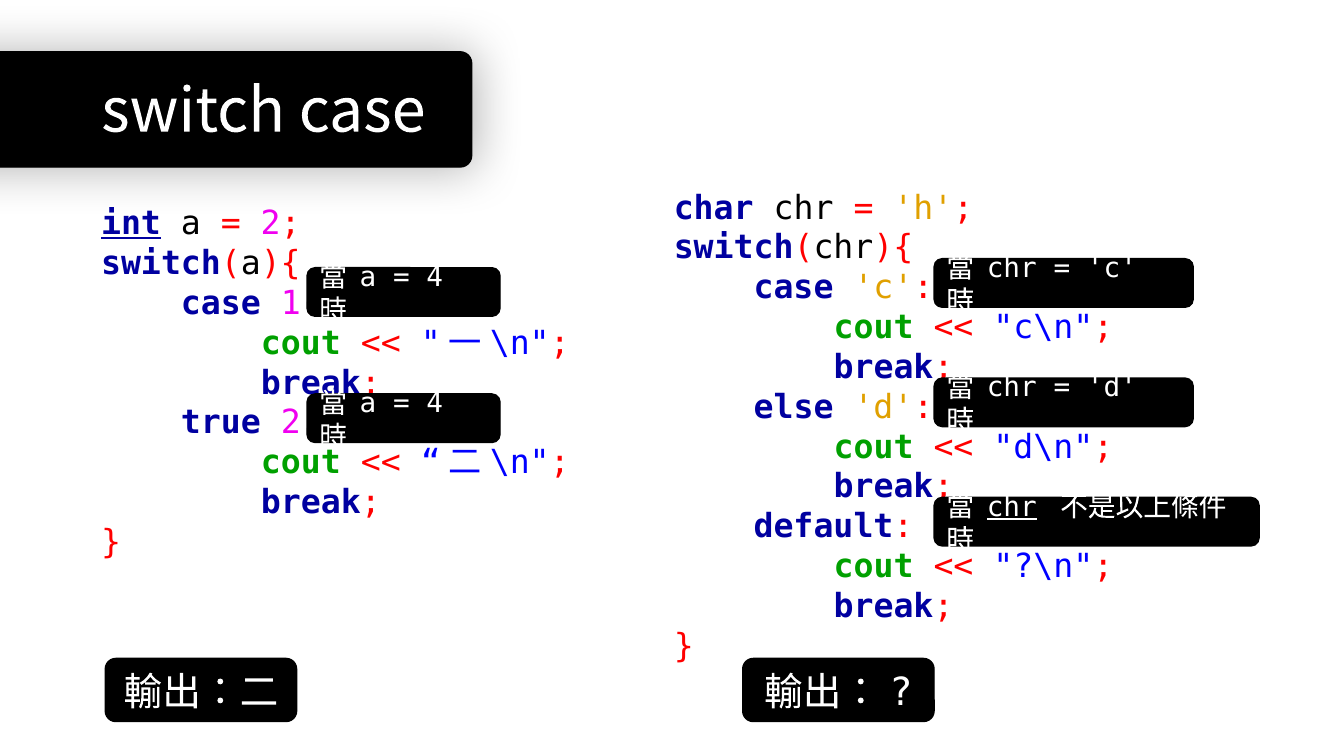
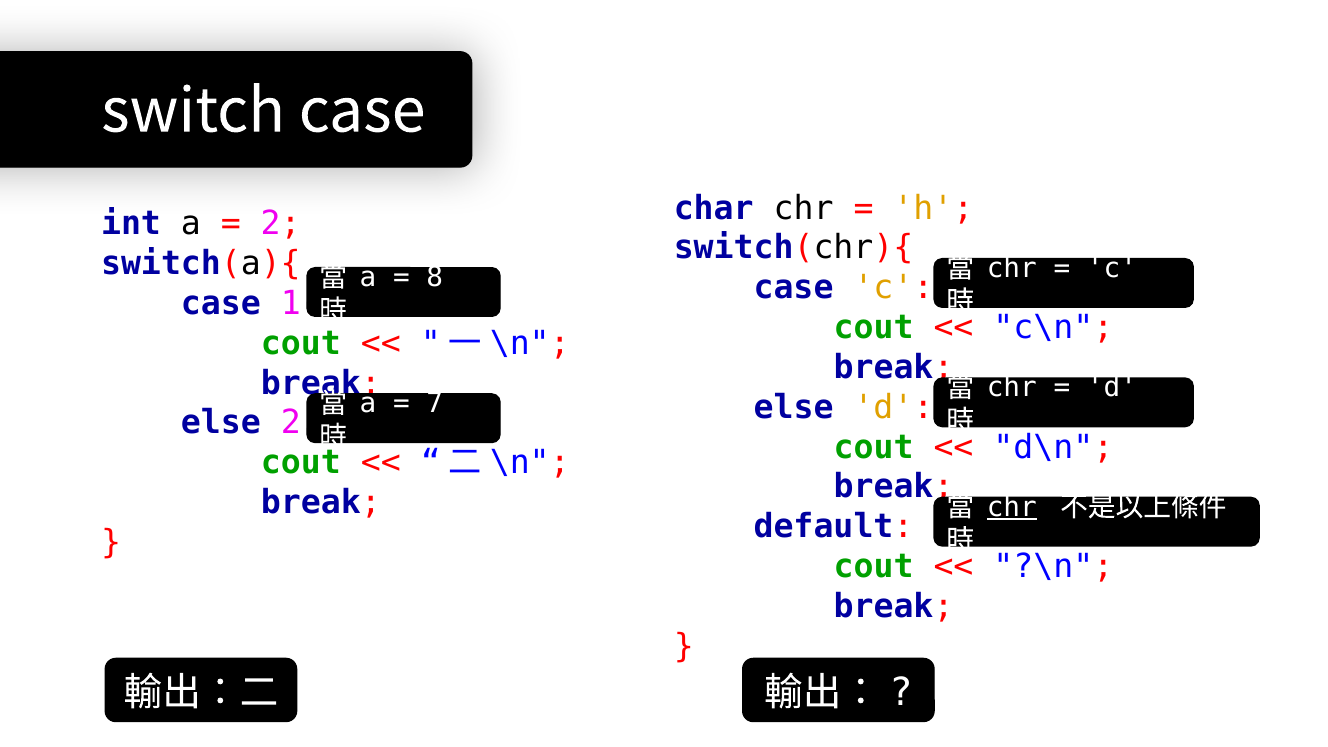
int underline: present -> none (131, 224)
4: 4 -> 8 (435, 277)
4: 4 -> 7 (435, 404)
true: true -> else (221, 423)
